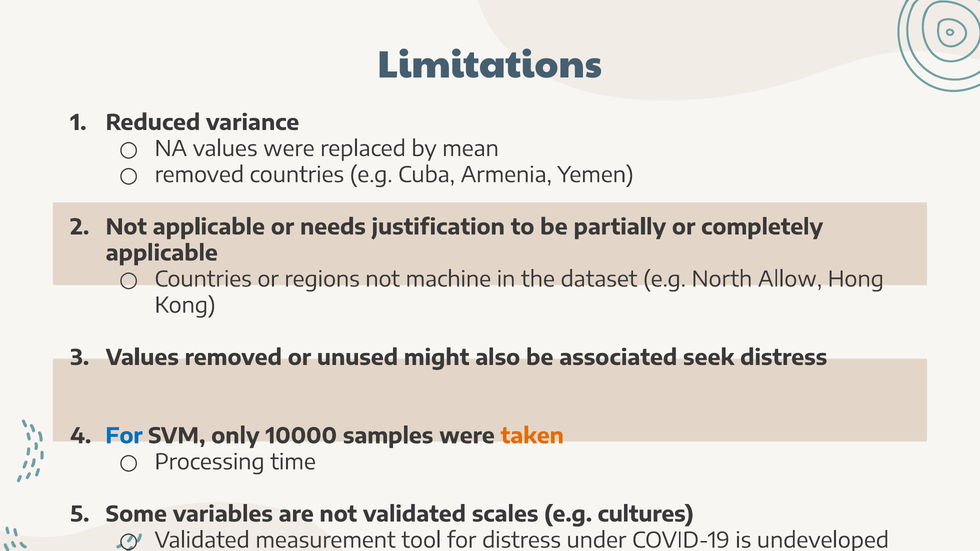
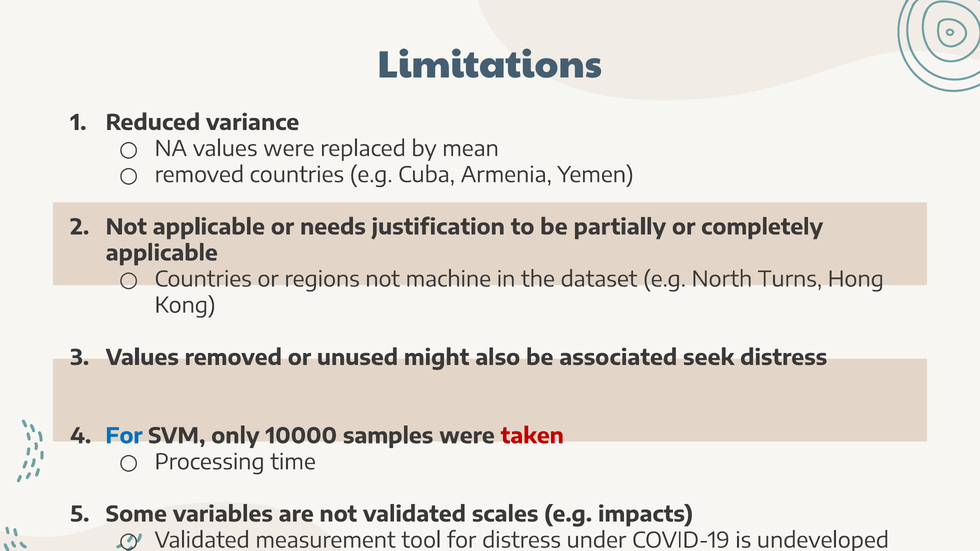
Allow: Allow -> Turns (790, 280)
taken colour: orange -> red (532, 436)
cultures: cultures -> impacts (646, 515)
